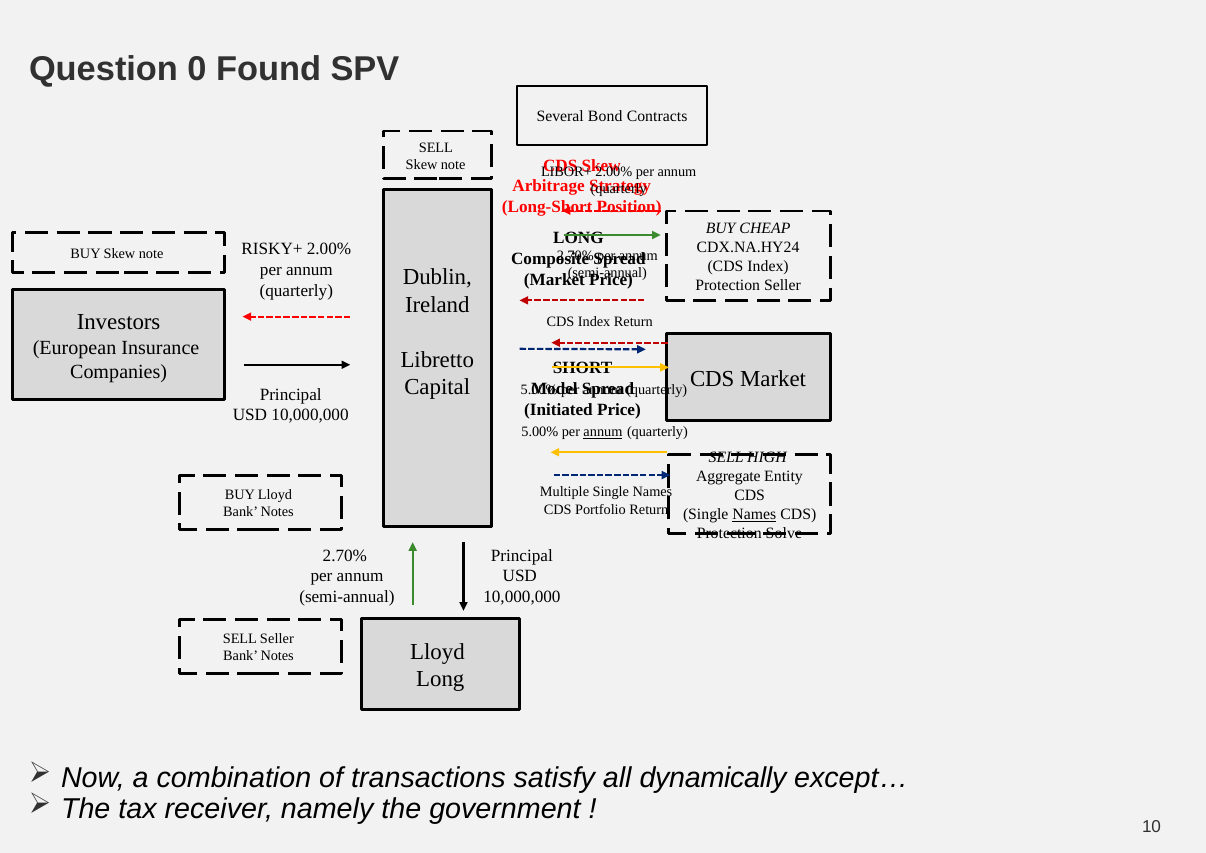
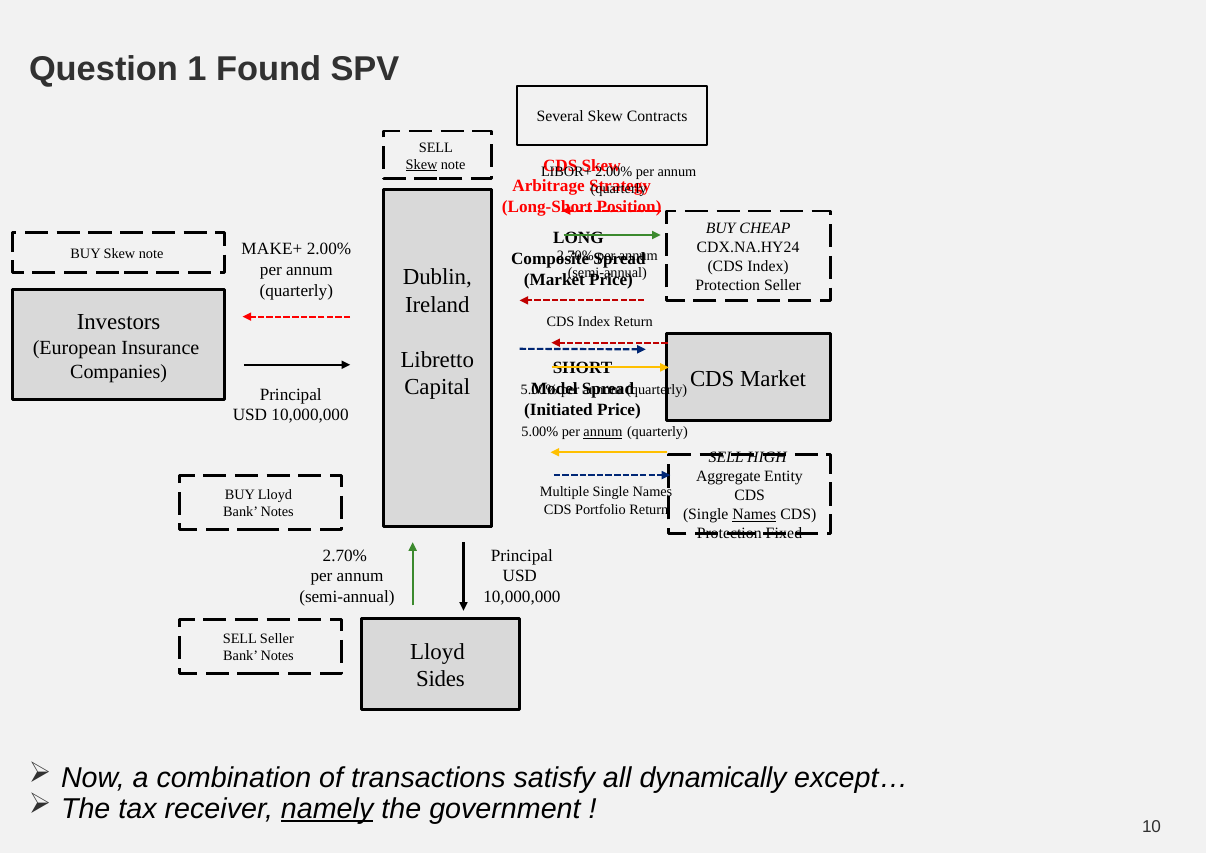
0: 0 -> 1 (197, 69)
Several Bond: Bond -> Skew (605, 117)
Skew underline: none -> present (422, 164)
RISKY+: RISKY+ -> MAKE+ (272, 249)
Solve: Solve -> Fixed (784, 533)
Long: Long -> Sides (440, 679)
namely underline: none -> present (327, 809)
